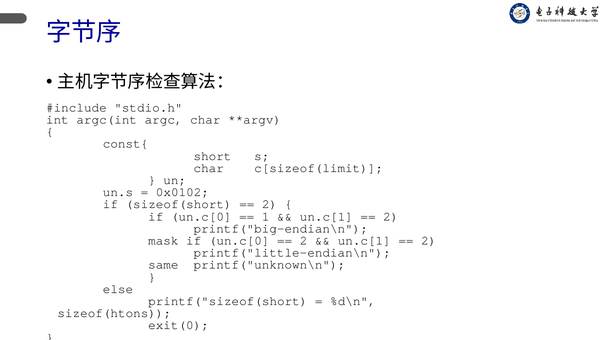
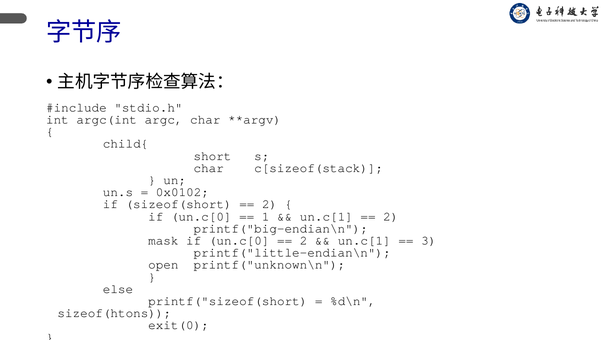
const{: const{ -> child{ (126, 144)
c[sizeof(limit: c[sizeof(limit -> c[sizeof(stack (319, 168)
2: 2 -> 3 (429, 241)
same: same -> open (163, 265)
